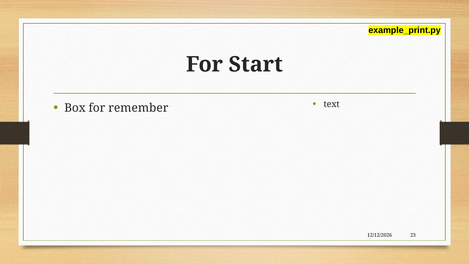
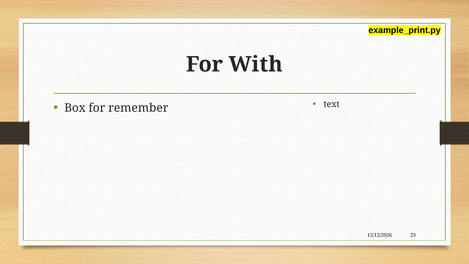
Start: Start -> With (256, 64)
